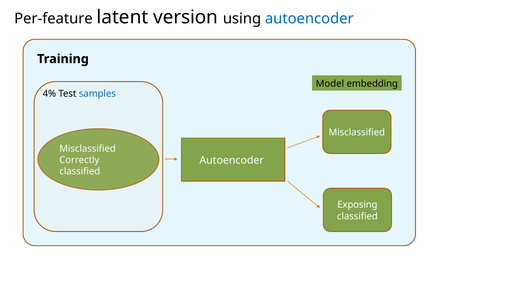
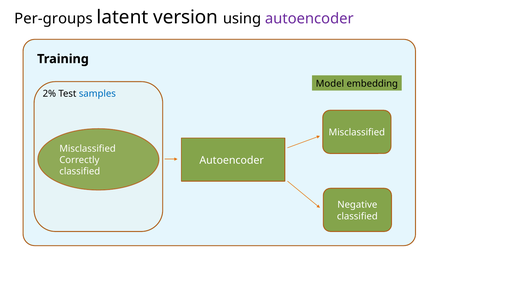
Per-feature: Per-feature -> Per-groups (53, 19)
autoencoder colour: blue -> purple (309, 19)
4%: 4% -> 2% (49, 94)
Exposing: Exposing -> Negative (357, 205)
